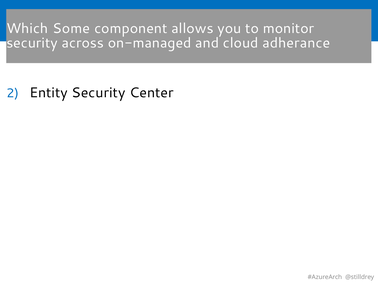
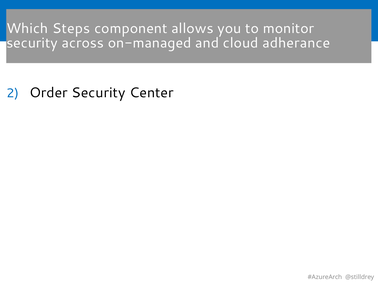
Some: Some -> Steps (71, 29)
Entity: Entity -> Order (48, 93)
